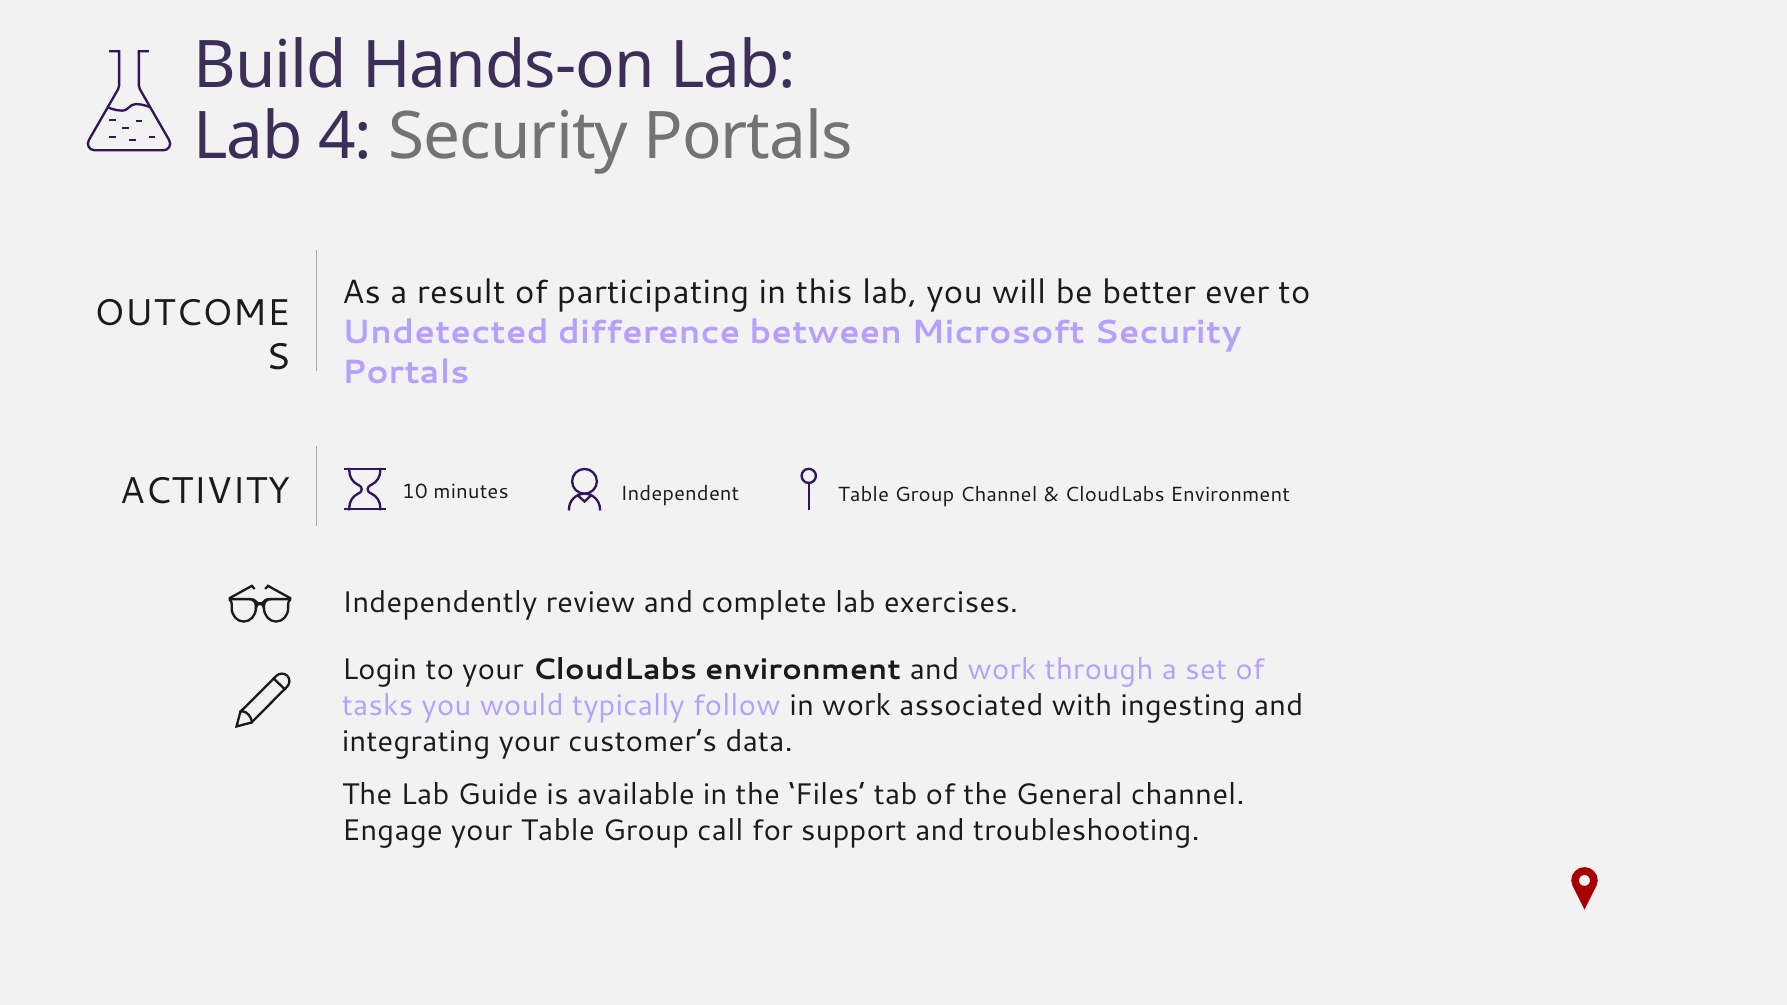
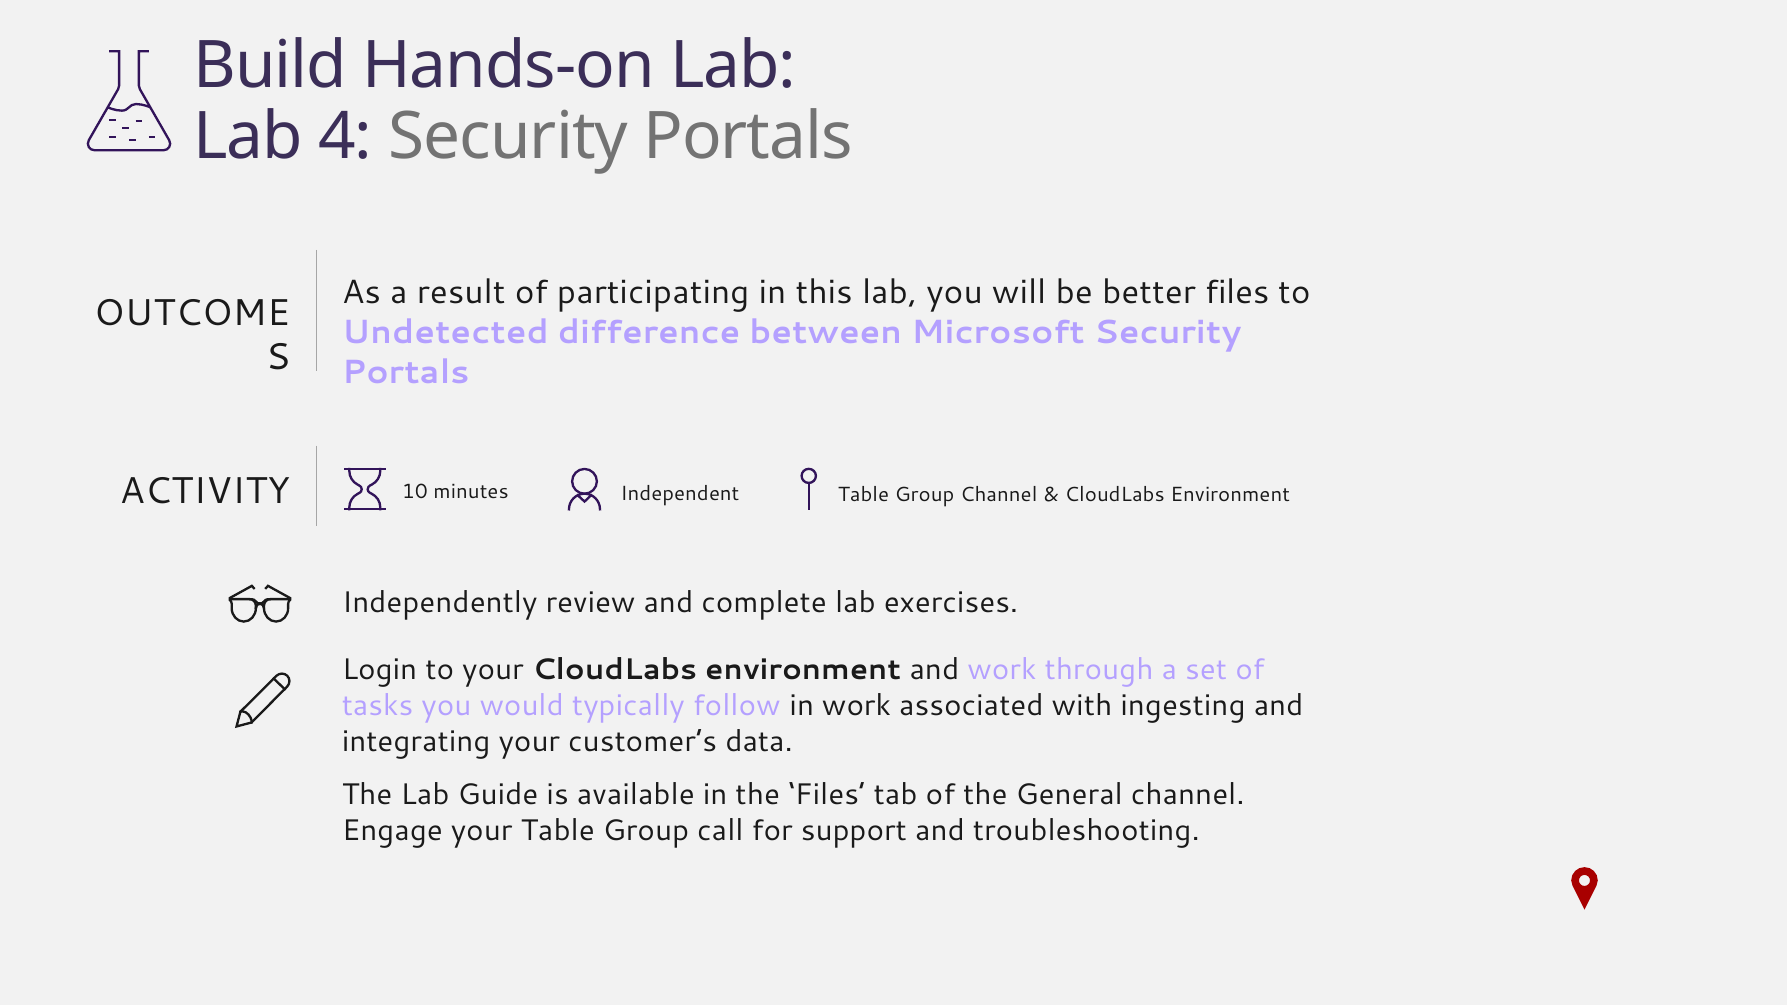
better ever: ever -> files (1237, 292)
